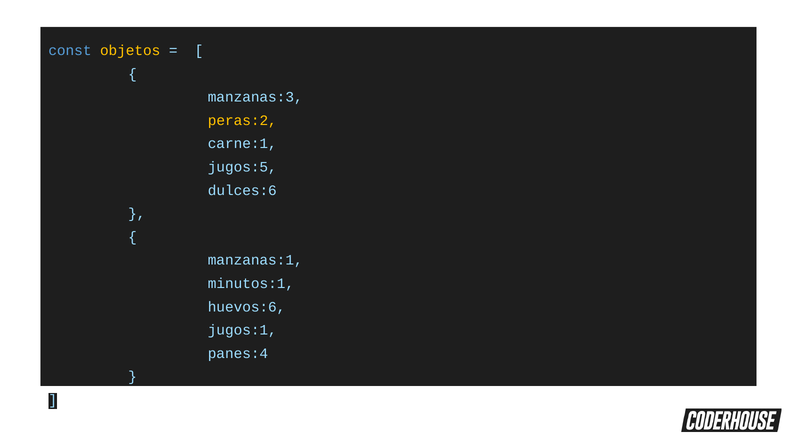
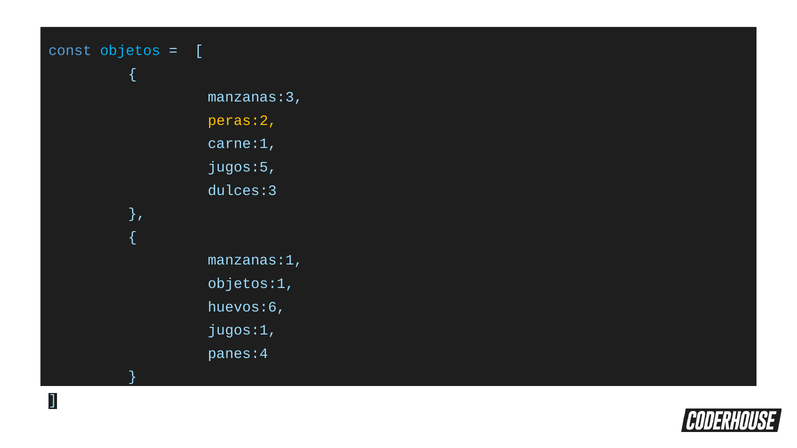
objetos colour: yellow -> light blue (130, 51)
dulces:6: dulces:6 -> dulces:3 (242, 190)
minutos:1: minutos:1 -> objetos:1 (251, 284)
